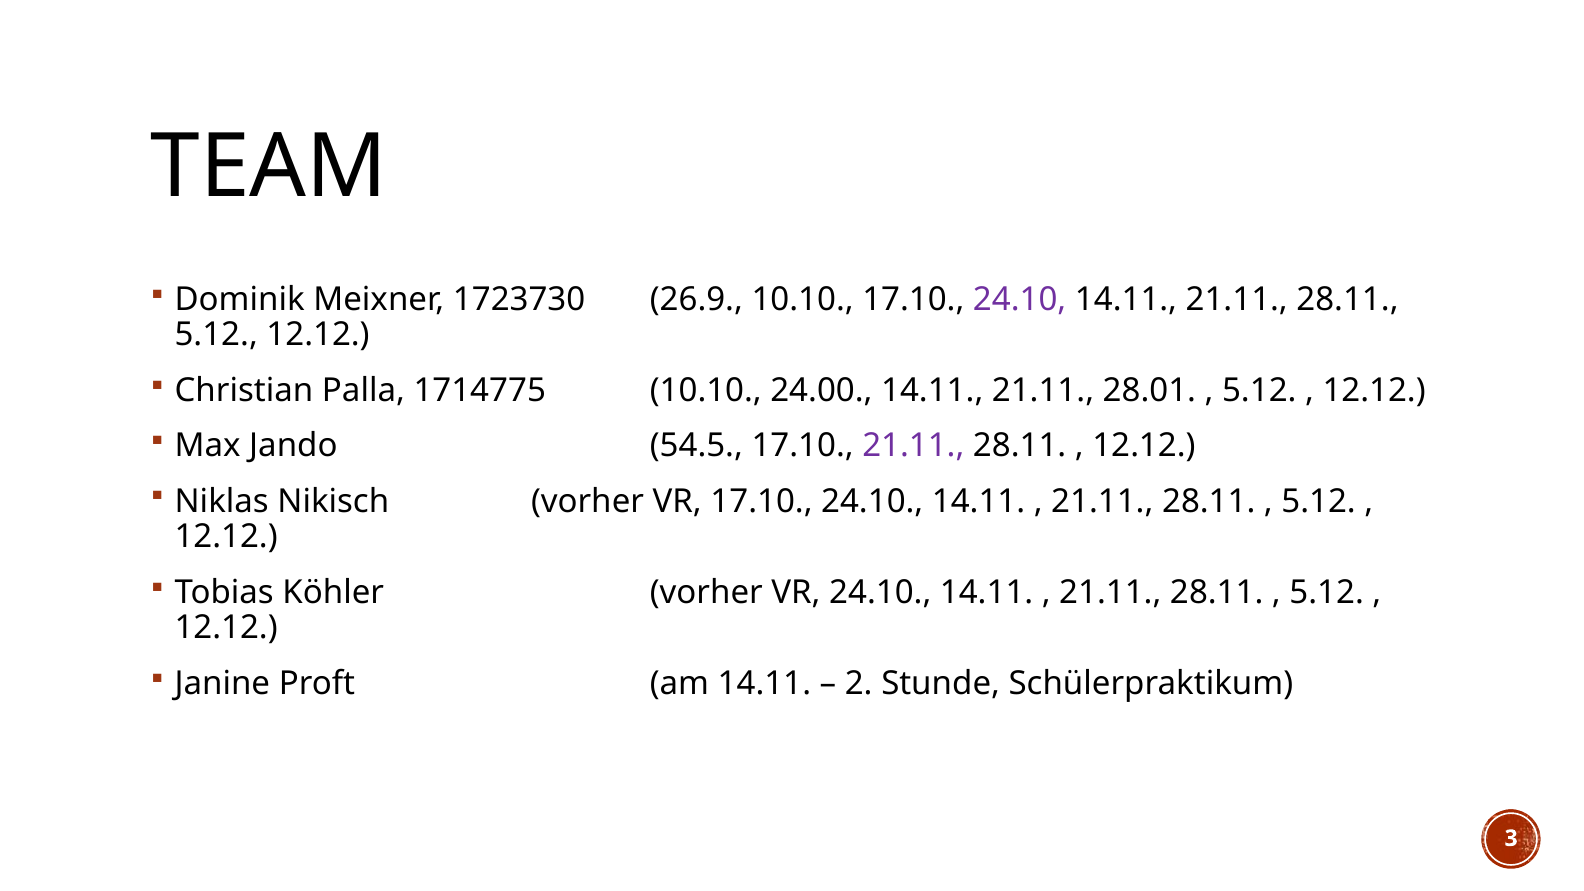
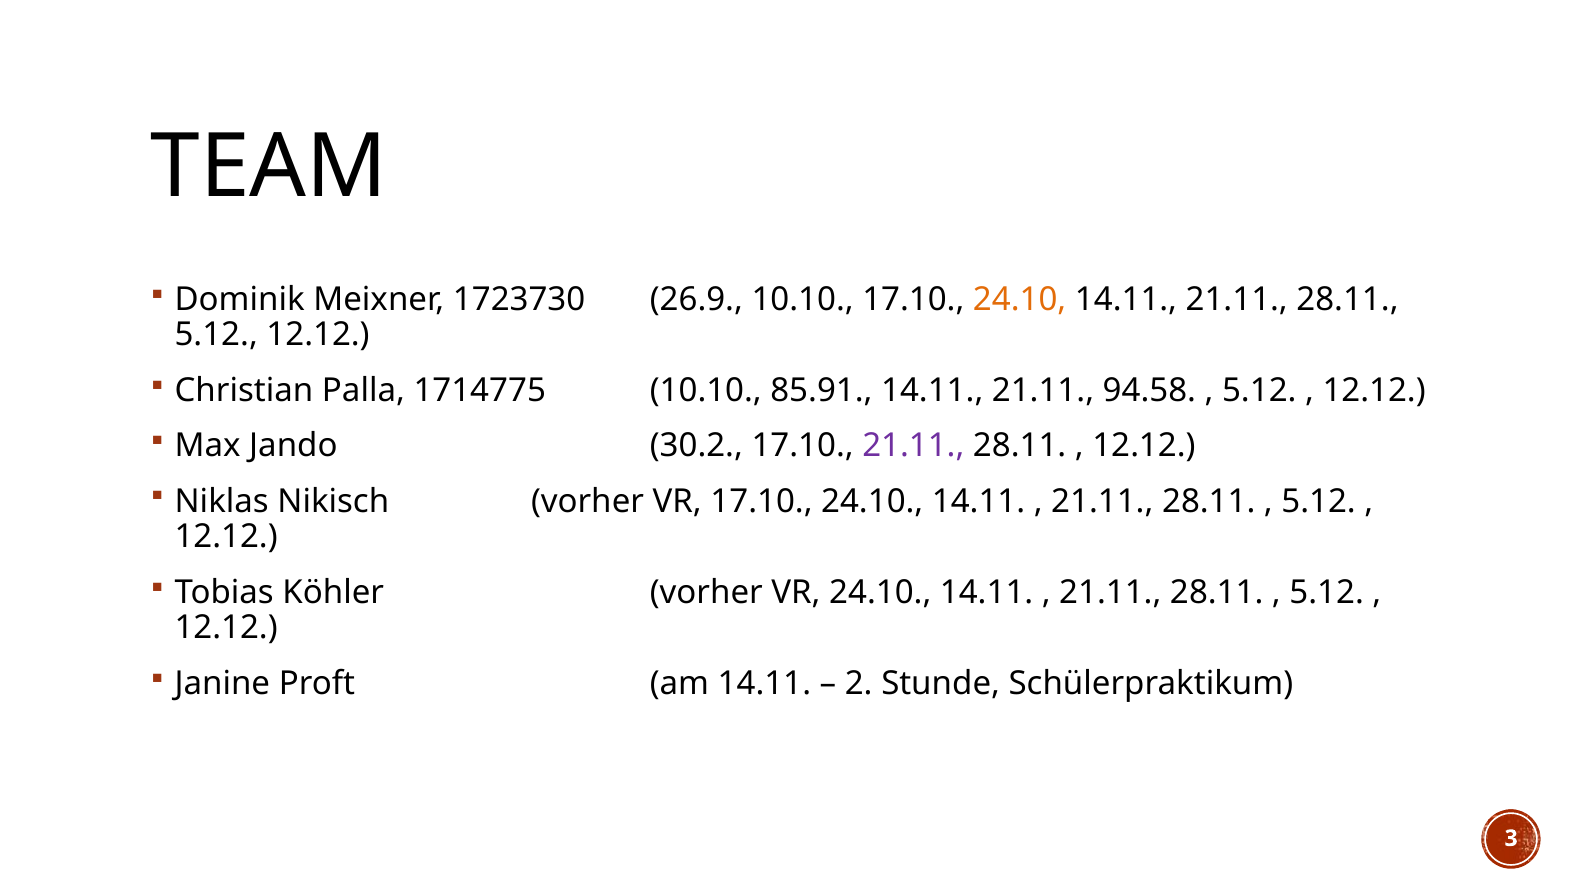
24.10 colour: purple -> orange (1020, 299)
24.00: 24.00 -> 85.91 (821, 390)
28.01: 28.01 -> 94.58 (1149, 390)
54.5: 54.5 -> 30.2 (696, 446)
